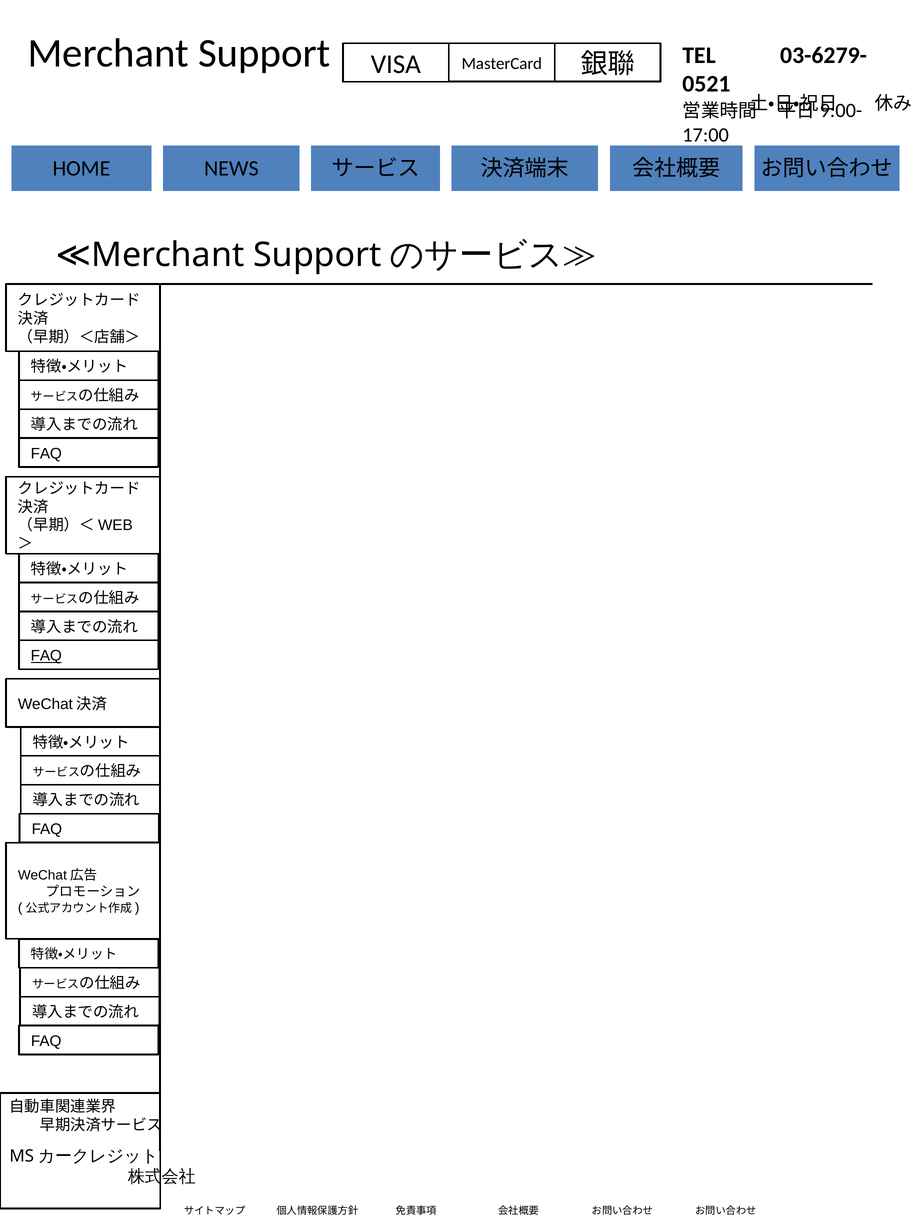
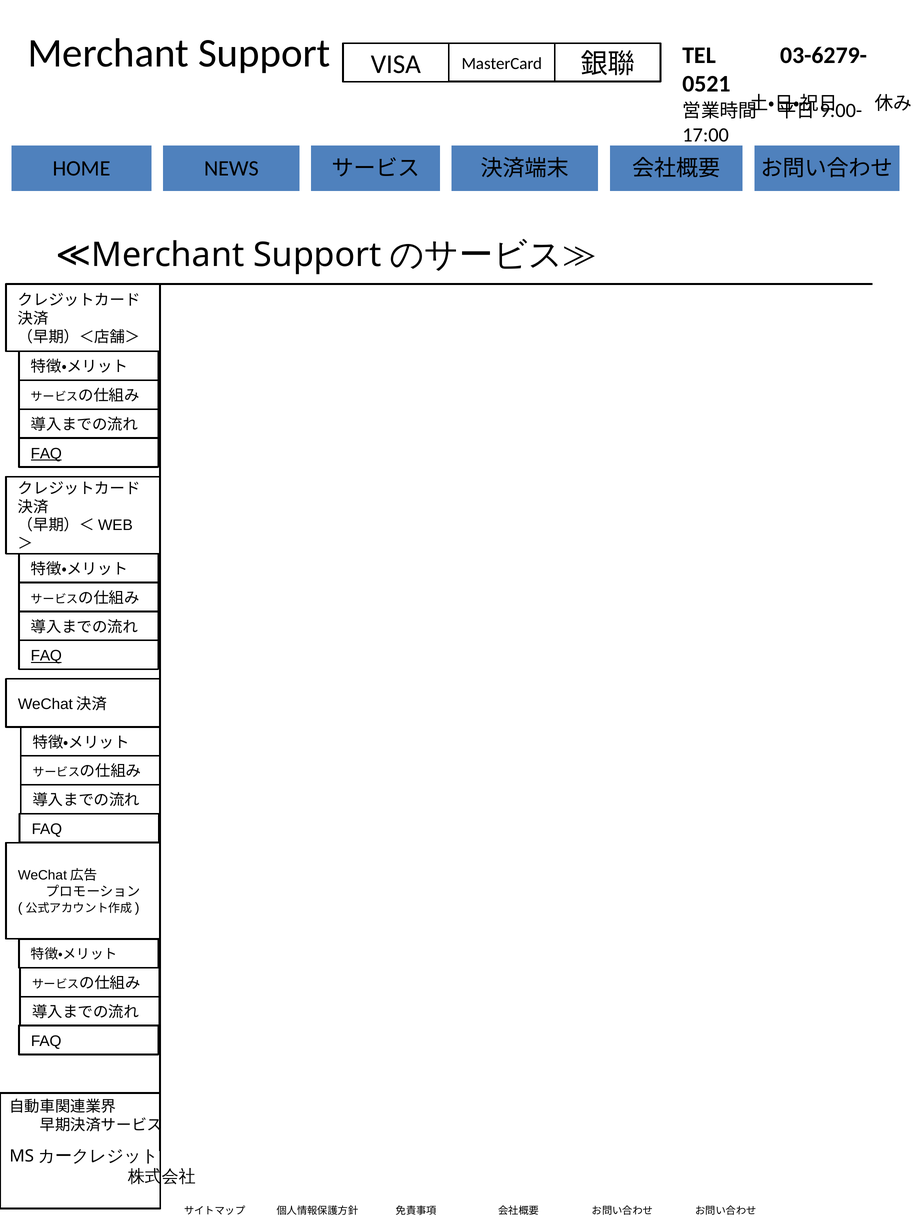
FAQ underline: none -> present (46, 453)
